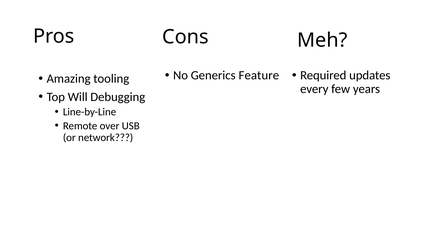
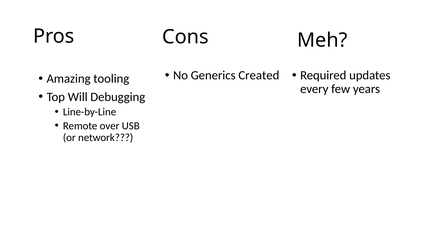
Feature: Feature -> Created (259, 75)
